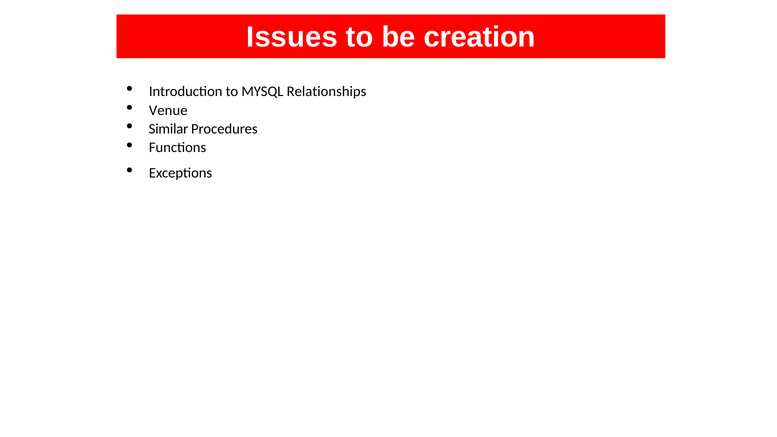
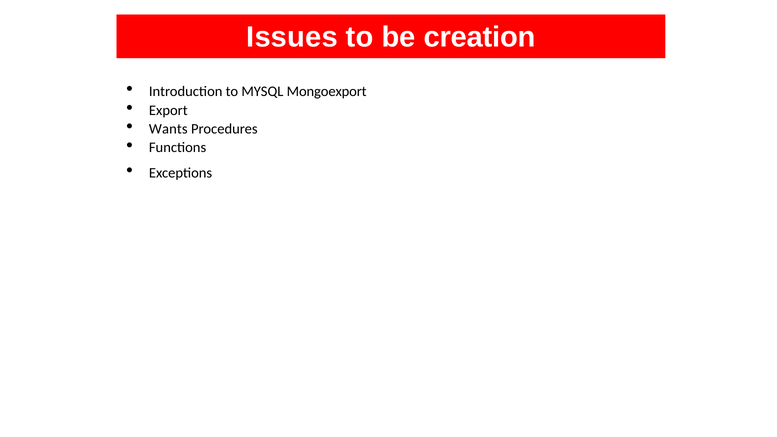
Relationships: Relationships -> Mongoexport (327, 92)
Venue: Venue -> Export (168, 110)
Similar: Similar -> Wants (168, 129)
